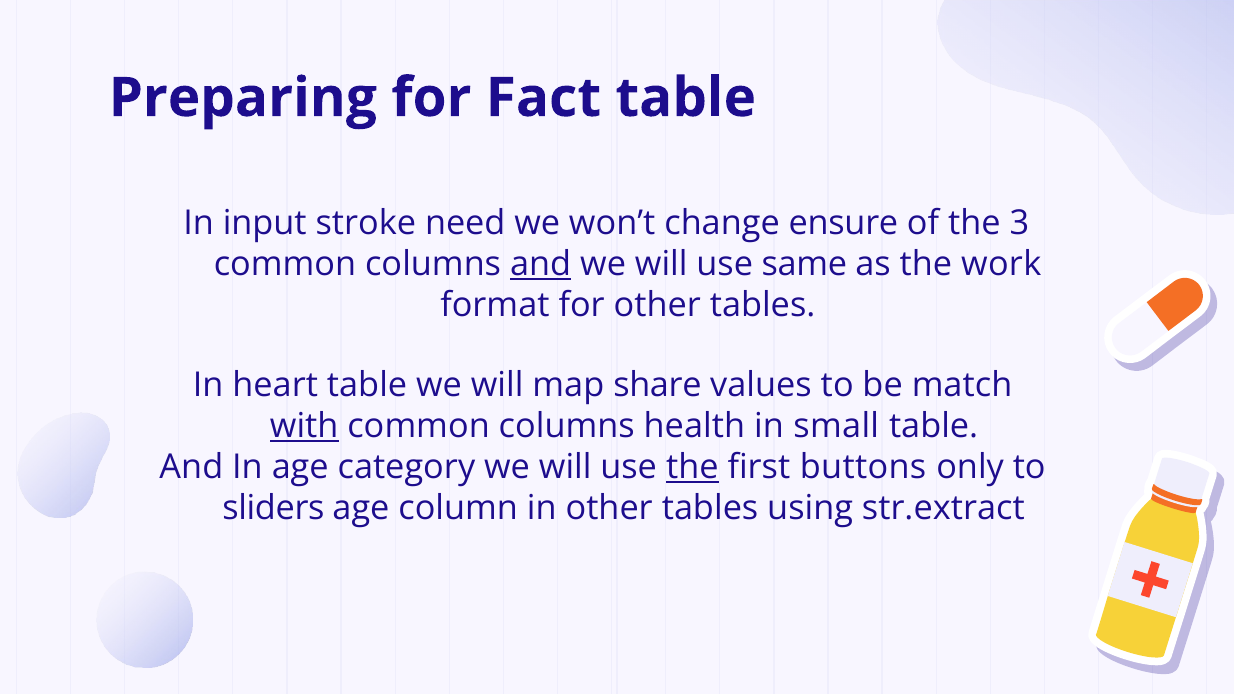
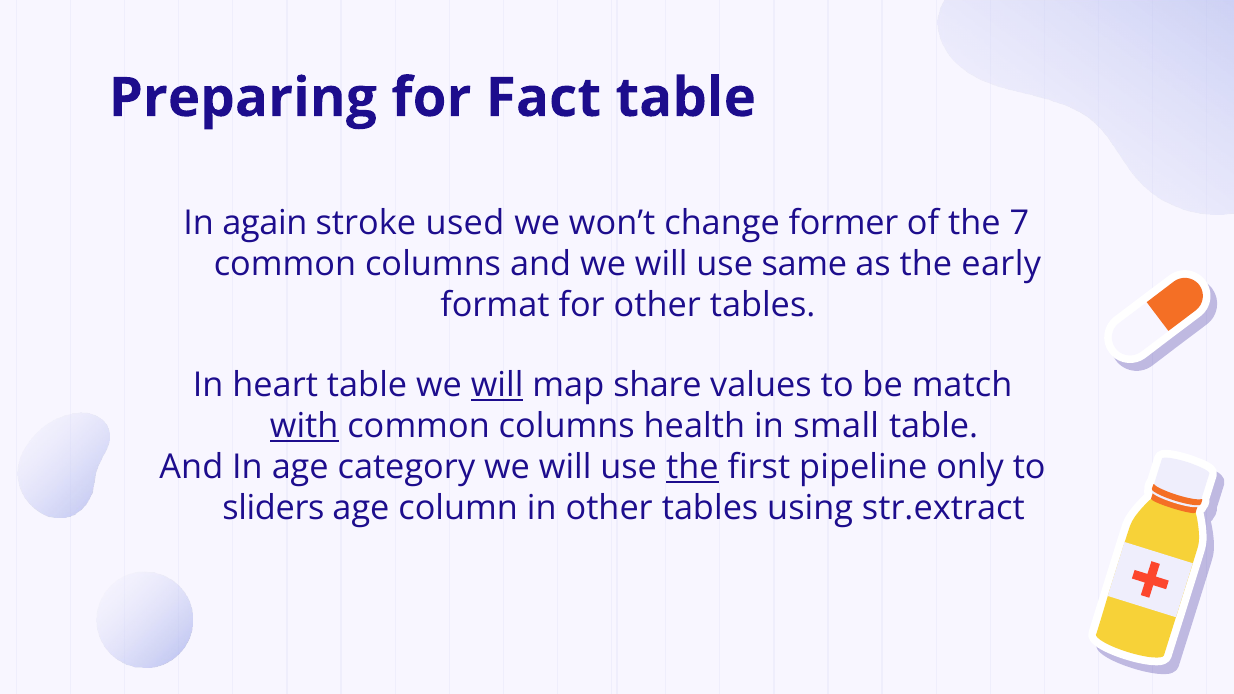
input: input -> again (265, 223)
need: need -> used (465, 223)
ensure: ensure -> former (843, 223)
3: 3 -> 7 (1019, 223)
and underline: present -> none (541, 264)
work: work -> early (1001, 264)
will underline: none -> present (497, 385)
buttons: buttons -> pipeline (863, 467)
